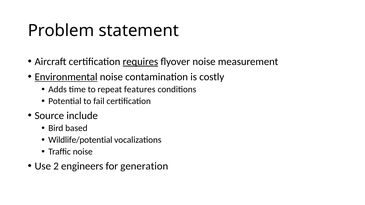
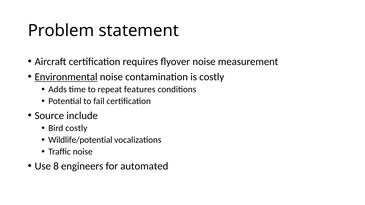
requires underline: present -> none (140, 62)
Bird based: based -> costly (76, 128)
2: 2 -> 8 (56, 166)
generation: generation -> automated (144, 166)
